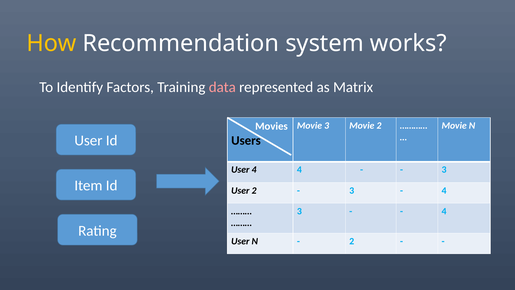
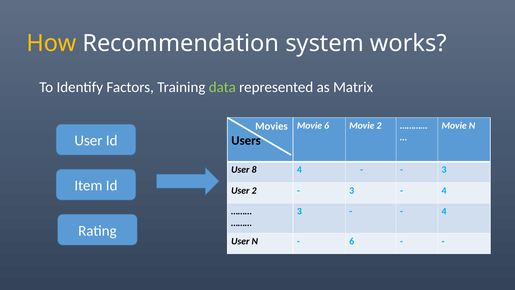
data colour: pink -> light green (222, 87)
Movie 3: 3 -> 6 (327, 125)
User 4: 4 -> 8 (254, 170)
2: 2 -> 6 (352, 241)
